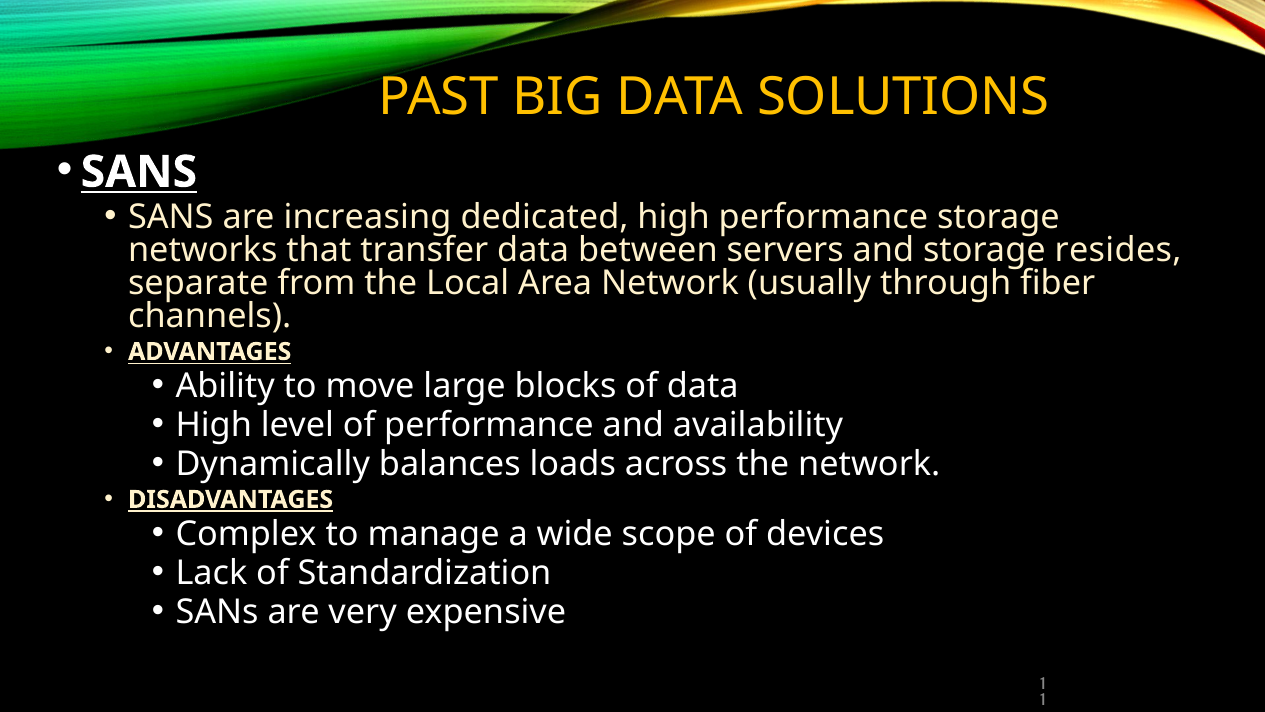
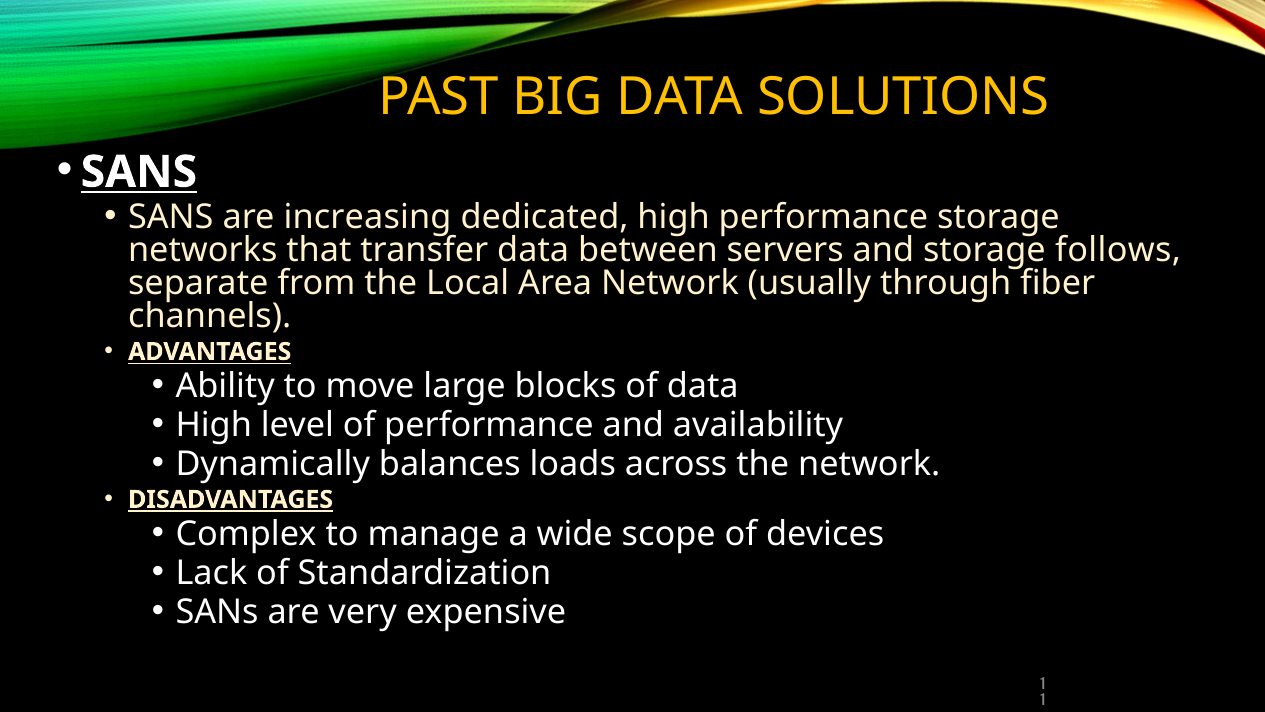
resides: resides -> follows (1118, 250)
